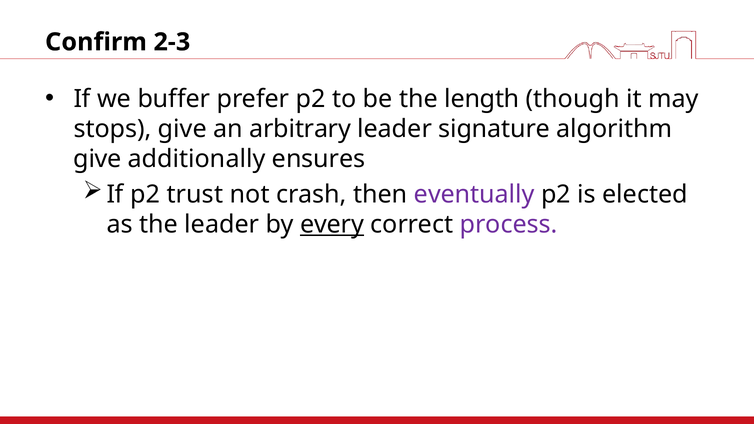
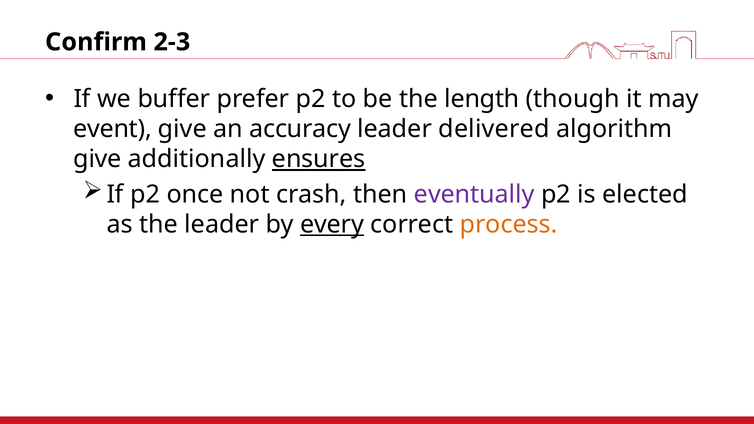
stops: stops -> event (113, 129)
arbitrary: arbitrary -> accuracy (300, 129)
signature: signature -> delivered (494, 129)
ensures underline: none -> present (319, 159)
trust: trust -> once (195, 194)
process colour: purple -> orange (509, 225)
